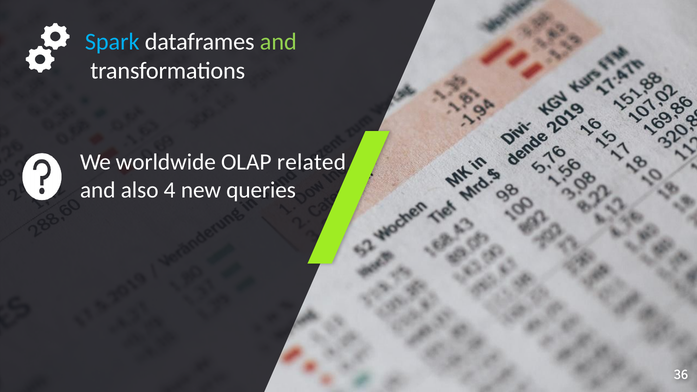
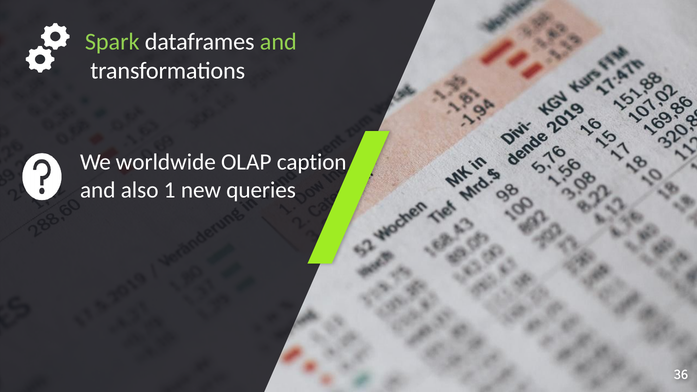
Spark colour: light blue -> light green (112, 42)
related: related -> caption (312, 162)
4: 4 -> 1 (170, 190)
